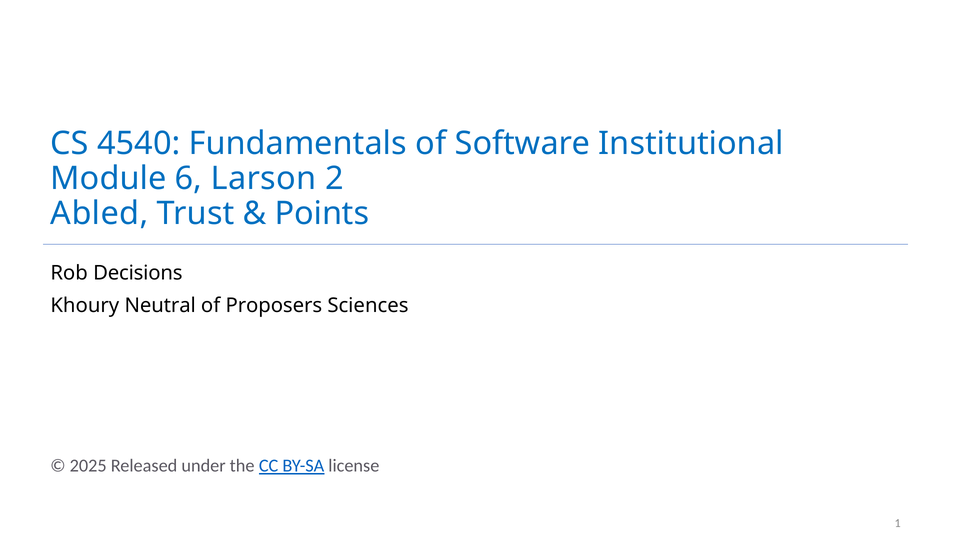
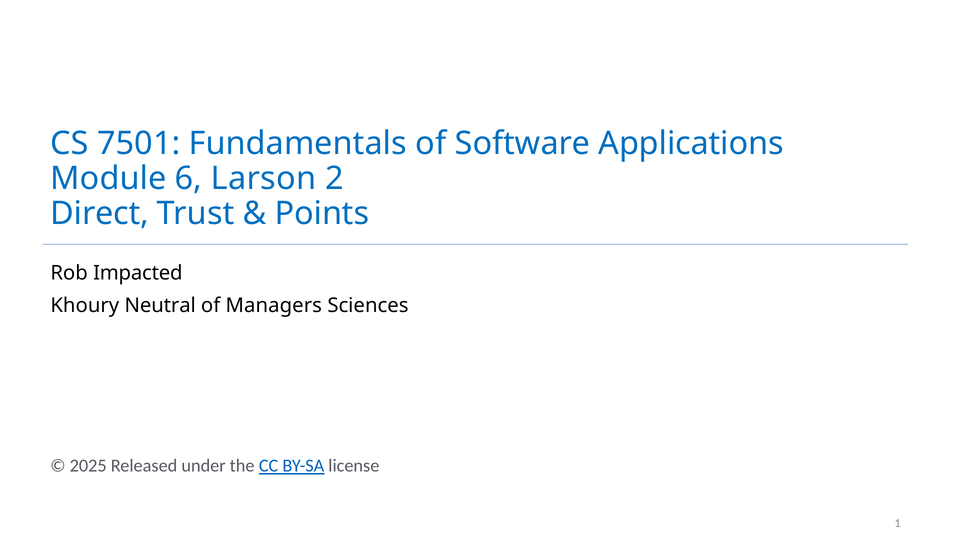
4540: 4540 -> 7501 (139, 144)
Institutional: Institutional -> Applications (691, 144)
Abled: Abled -> Direct (100, 214)
Decisions: Decisions -> Impacted (138, 273)
Proposers: Proposers -> Managers (274, 306)
